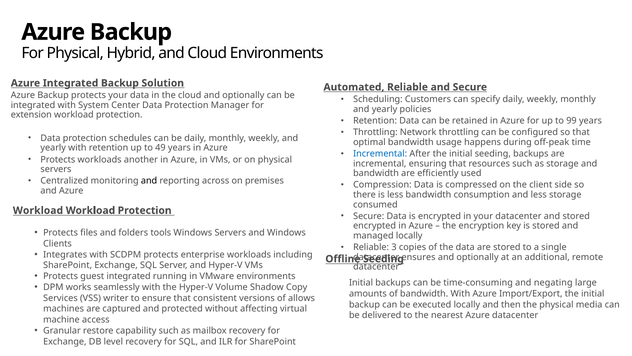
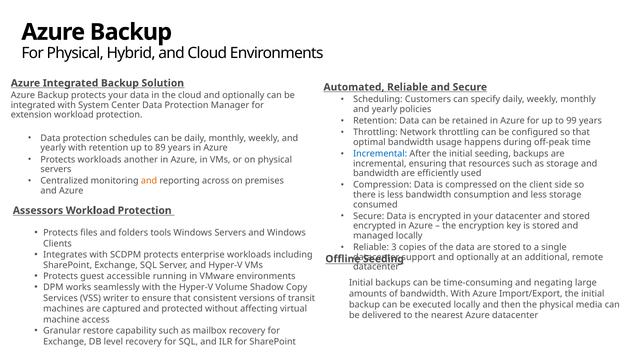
49: 49 -> 89 (160, 148)
and colour: black -> orange (149, 181)
Workload: Workload -> Assessors (38, 210)
ensures: ensures -> support (419, 257)
guest integrated: integrated -> accessible (129, 276)
allows: allows -> transit (302, 298)
